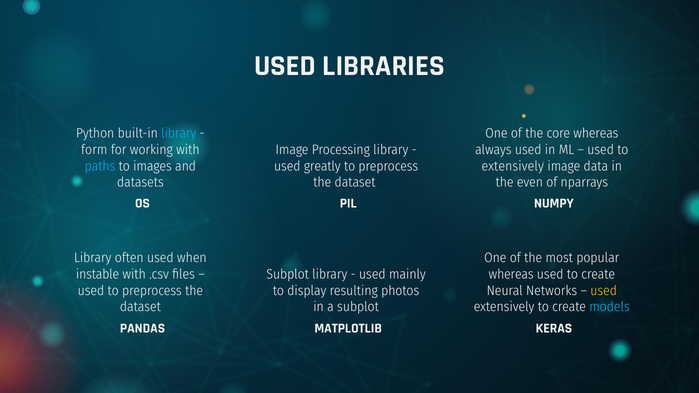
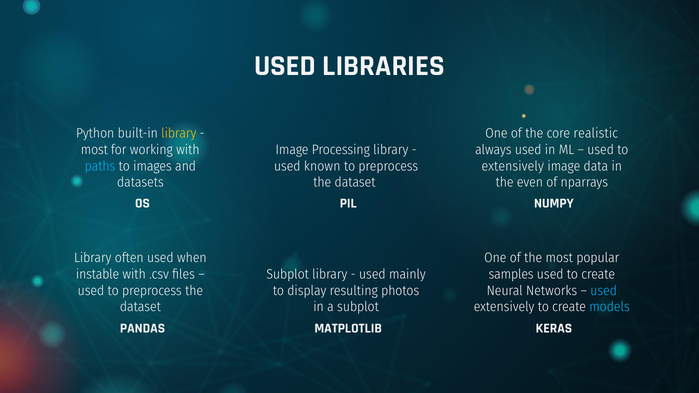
library colour: light blue -> yellow (179, 134)
core whereas: whereas -> realistic (596, 134)
form: form -> most (94, 150)
greatly: greatly -> known (322, 166)
whereas: whereas -> samples (511, 274)
used colour: yellow -> light blue (604, 291)
